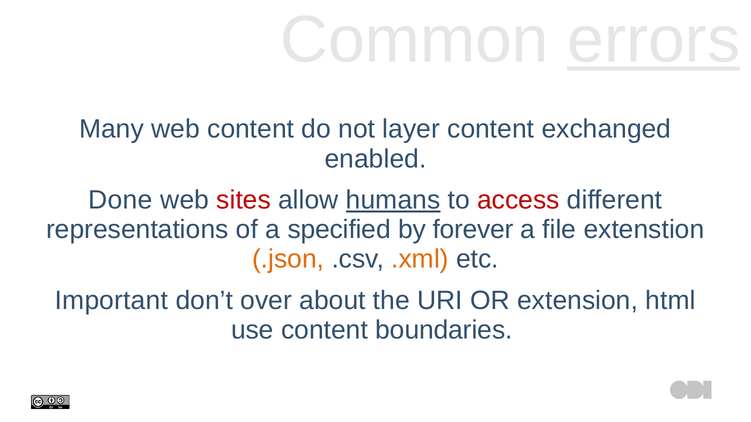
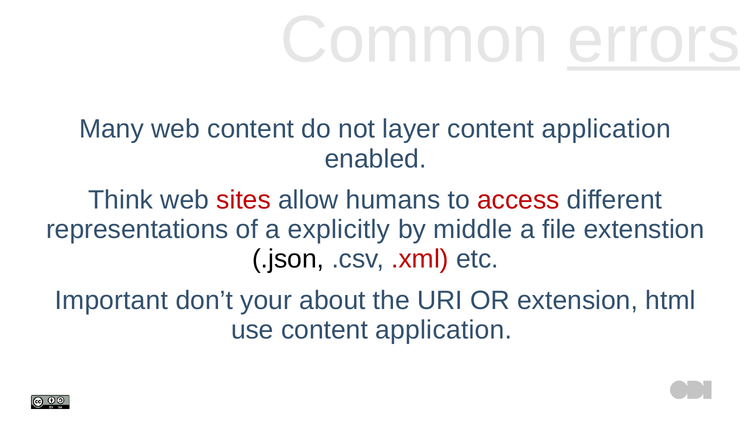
exchanged: exchanged -> application (606, 129)
Done: Done -> Think (121, 200)
humans underline: present -> none (393, 200)
specified: specified -> explicitly (339, 230)
forever: forever -> middle (473, 230)
.json colour: orange -> black (288, 259)
.xml colour: orange -> red (420, 259)
over: over -> your (266, 301)
use content boundaries: boundaries -> application (444, 330)
